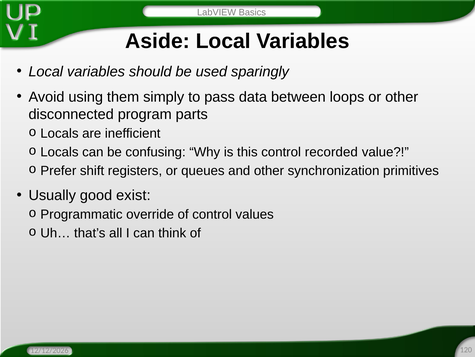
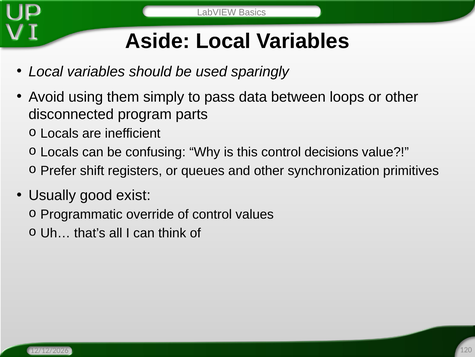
recorded: recorded -> decisions (331, 152)
